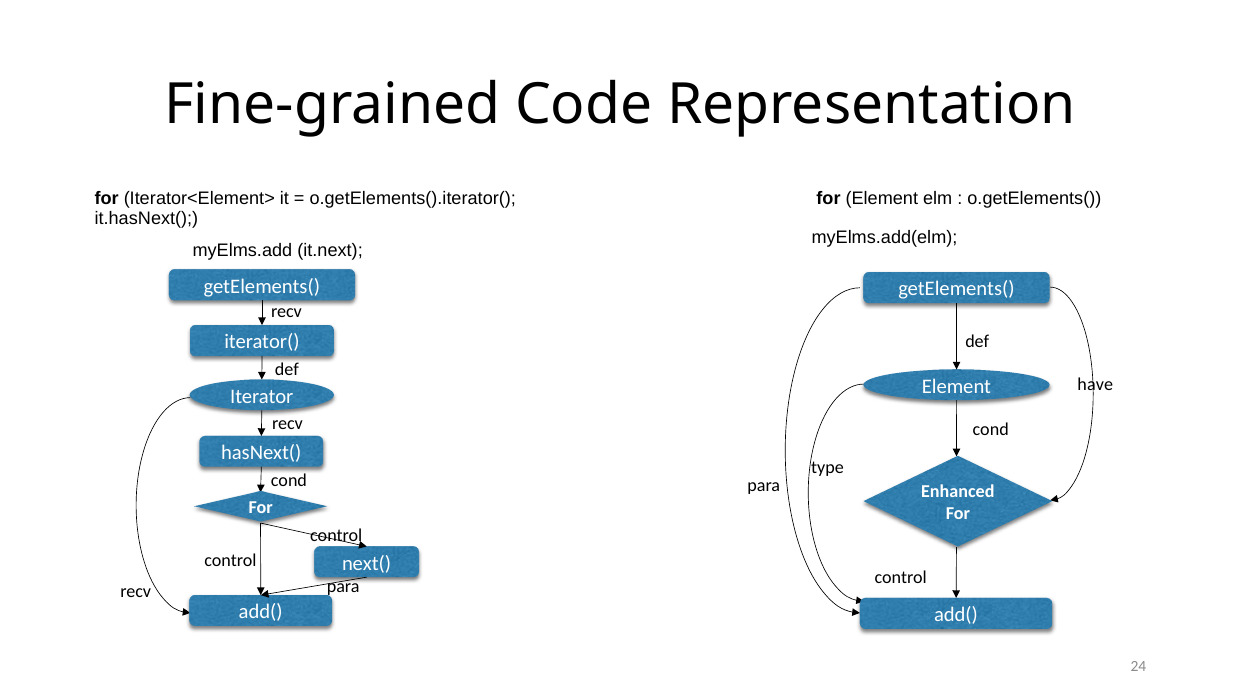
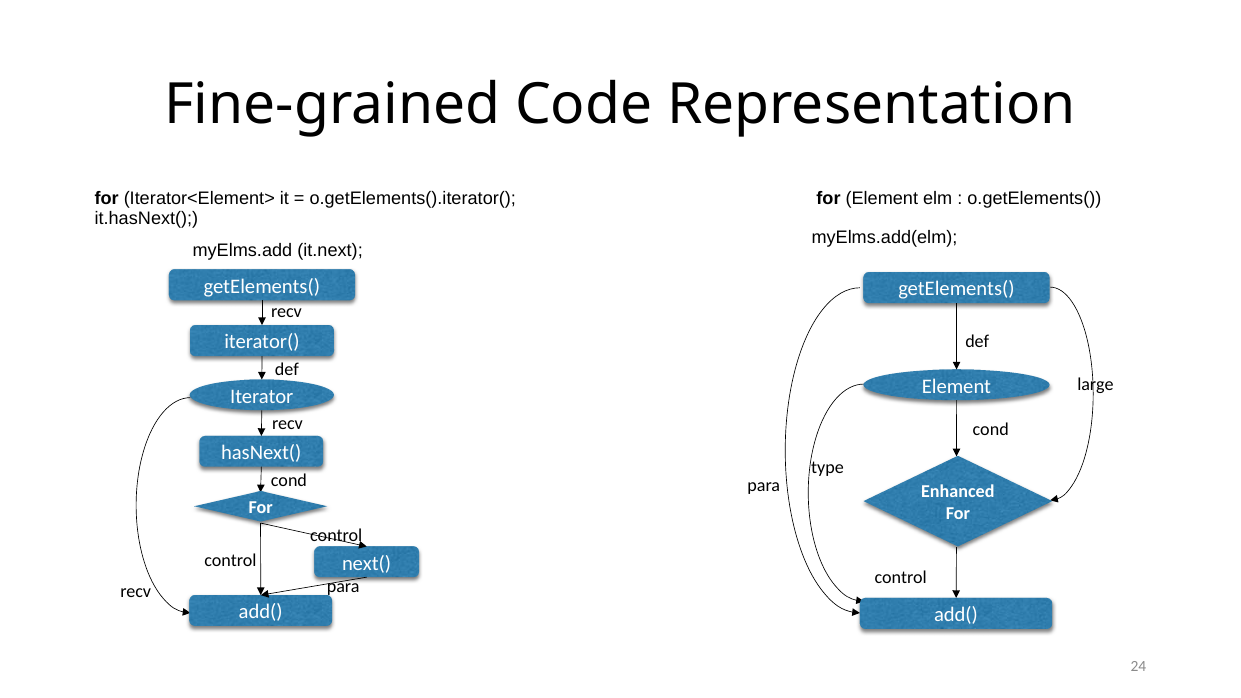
have: have -> large (1095, 385)
